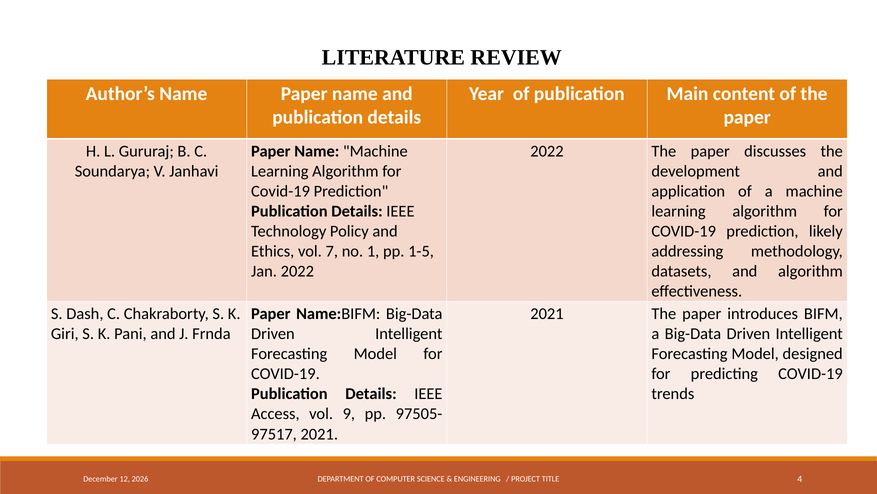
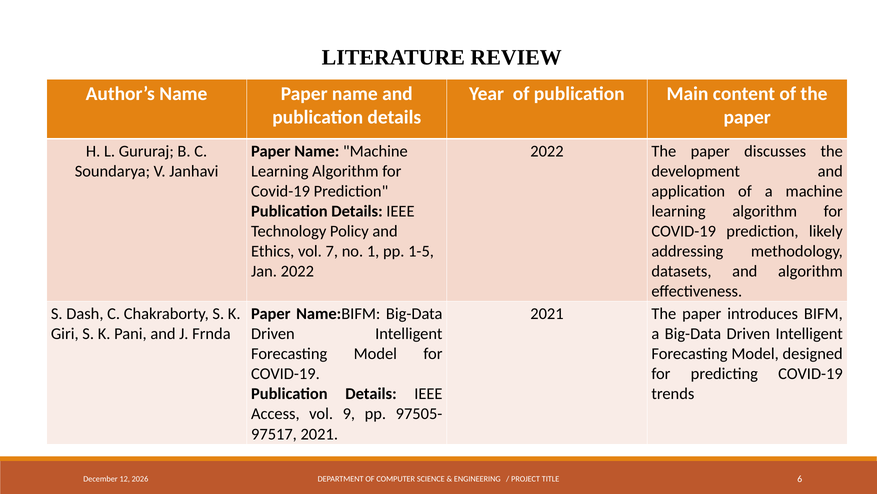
4: 4 -> 6 (800, 478)
